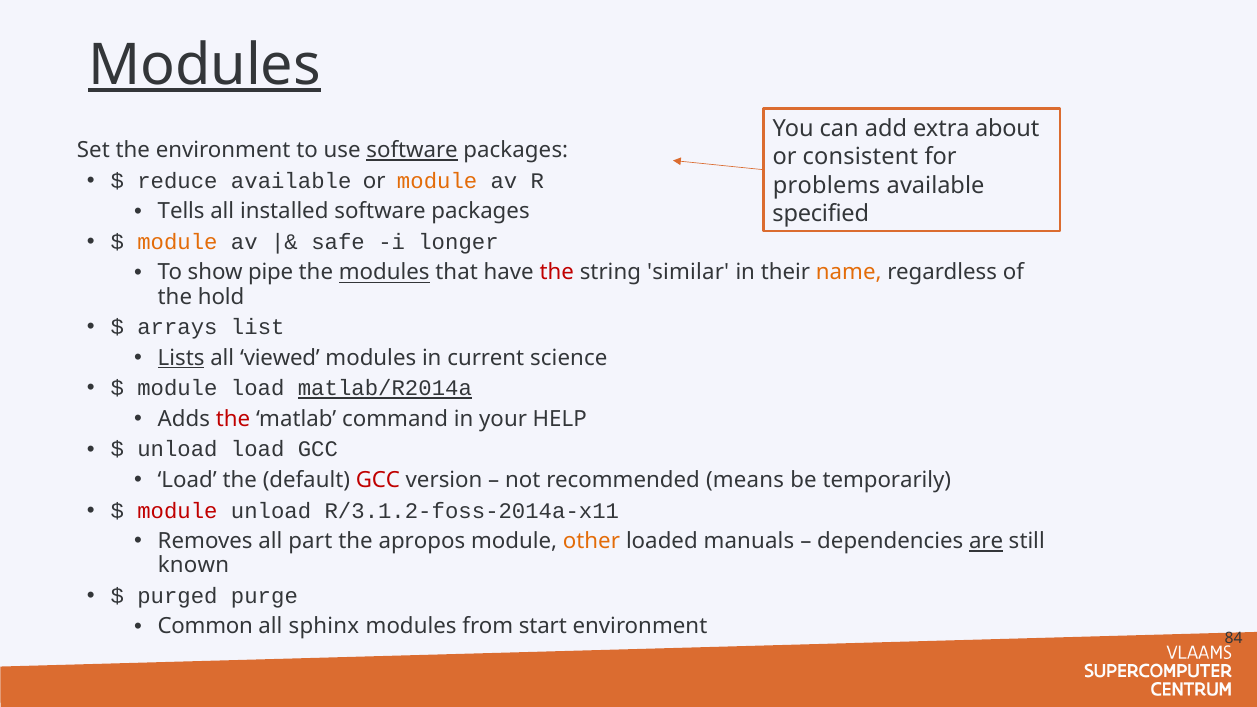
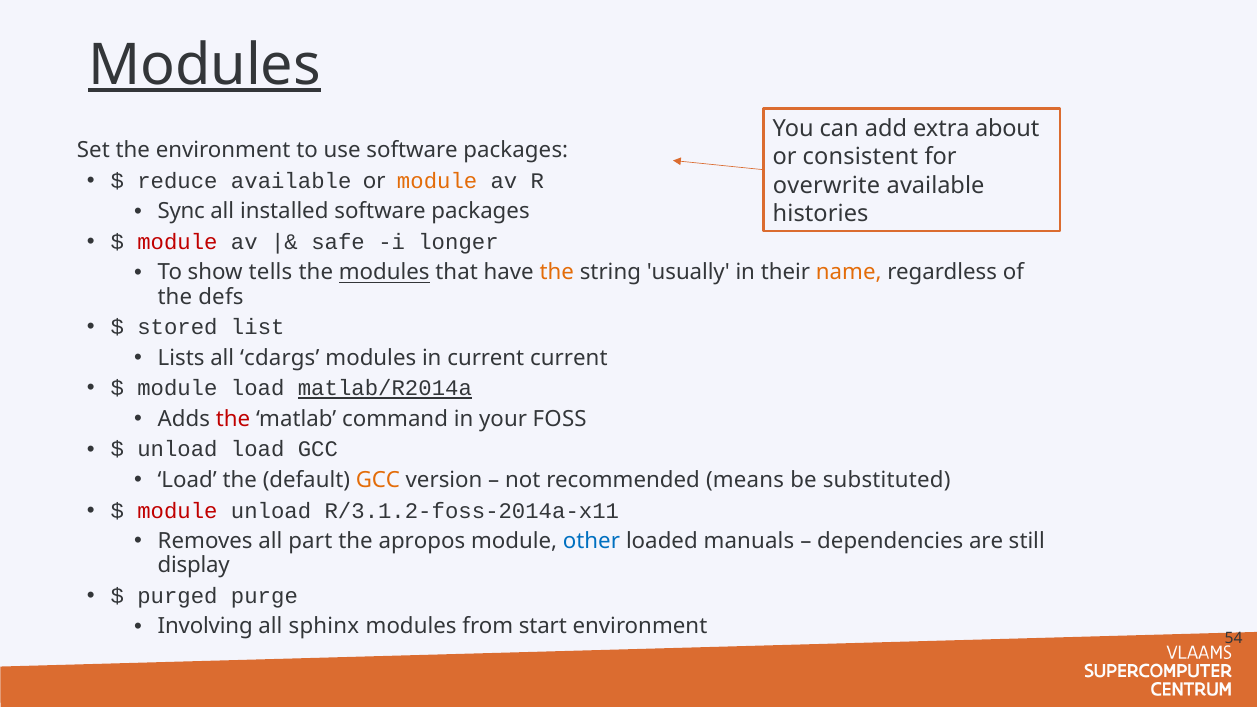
software underline: present -> none (412, 150)
problems: problems -> overwrite (827, 185)
Tells: Tells -> Sync (181, 211)
specified: specified -> histories (821, 214)
module colour: orange -> red (177, 242)
pipe: pipe -> tells (271, 273)
the colour: red -> orange (557, 273)
similar: similar -> usually (688, 273)
hold: hold -> defs (221, 297)
arrays: arrays -> stored (177, 327)
Lists underline: present -> none (181, 358)
viewed: viewed -> cdargs (280, 358)
current science: science -> current (569, 358)
HELP: HELP -> FOSS (560, 419)
GCC colour: red -> orange (378, 480)
temporarily: temporarily -> substituted (887, 480)
other colour: orange -> blue (591, 541)
are underline: present -> none (986, 541)
known: known -> display (194, 565)
Common: Common -> Involving (205, 627)
84: 84 -> 54 (1234, 638)
